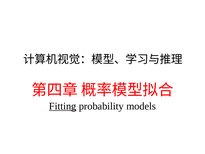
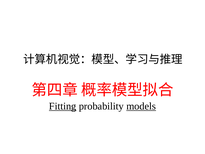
models underline: none -> present (141, 106)
